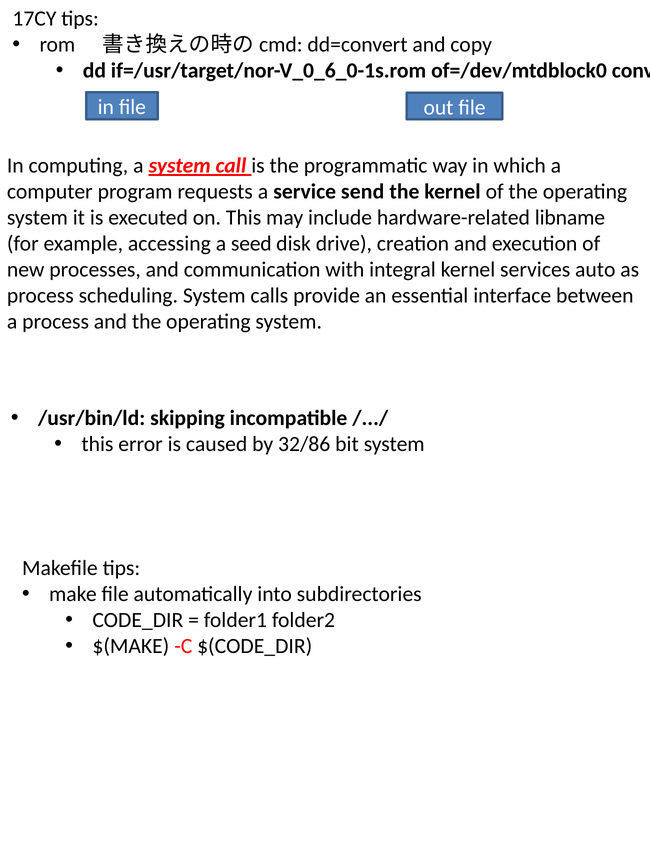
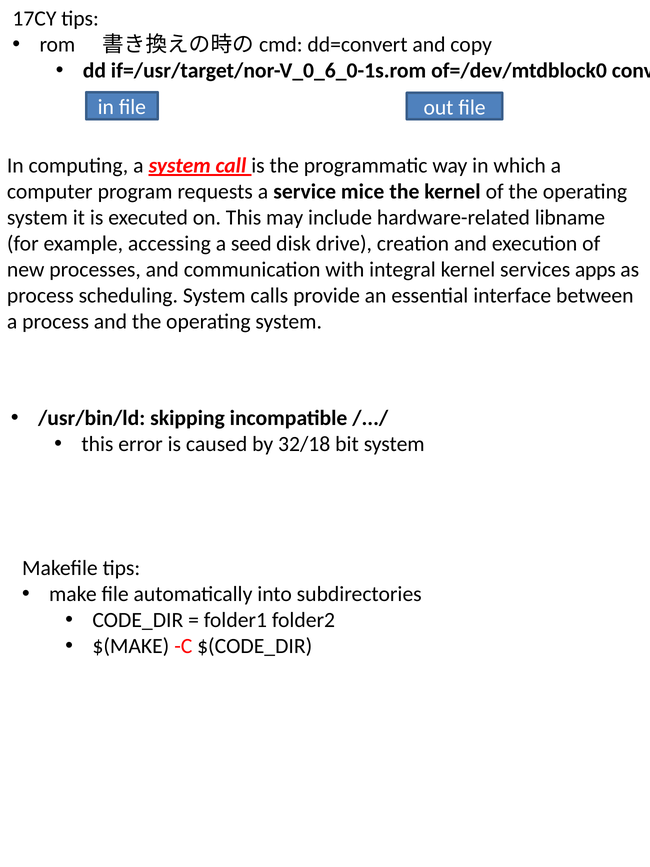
send: send -> mice (363, 191)
auto: auto -> apps (595, 269)
32/86: 32/86 -> 32/18 (304, 444)
